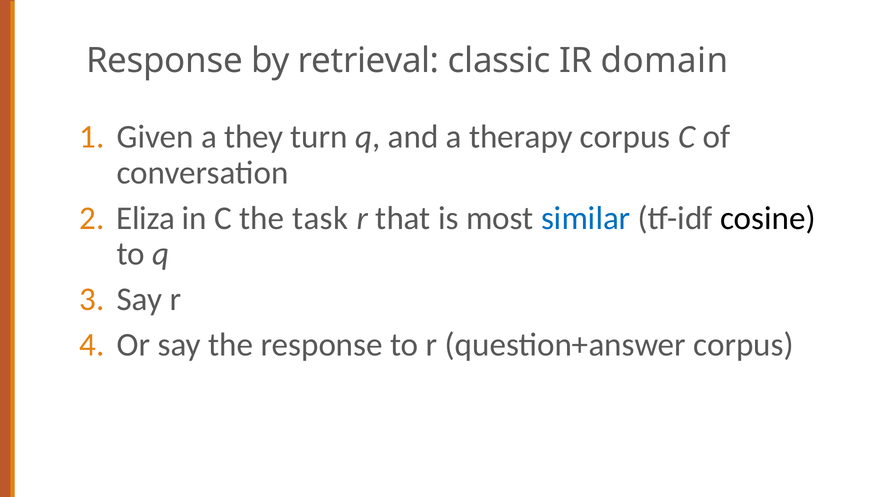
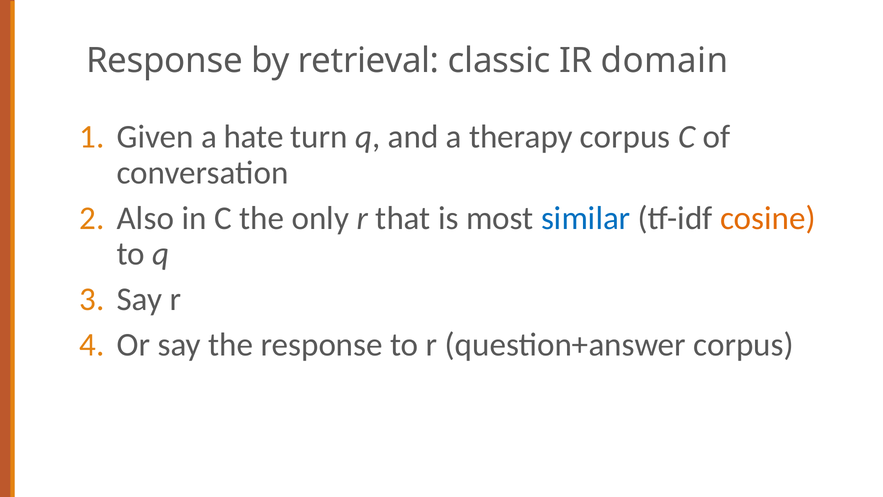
they: they -> hate (254, 137)
Eliza: Eliza -> Also (145, 218)
task: task -> only (320, 218)
cosine colour: black -> orange (768, 218)
